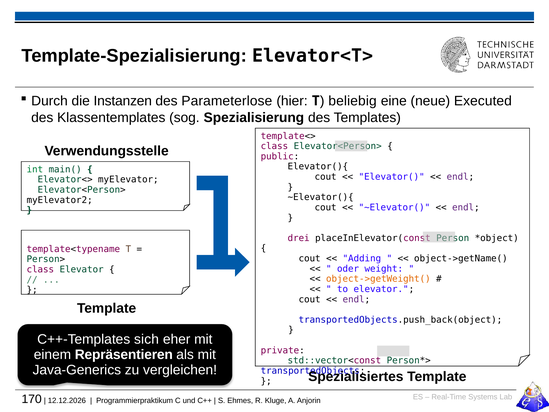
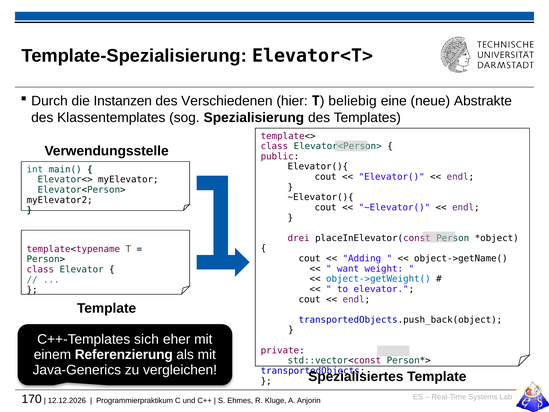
Parameterlose: Parameterlose -> Verschiedenen (227, 101)
Executed: Executed -> Abstrakte (483, 101)
oder: oder -> want (348, 269)
object->getWeight( colour: orange -> blue (378, 279)
Repräsentieren: Repräsentieren -> Referenzierung (124, 355)
